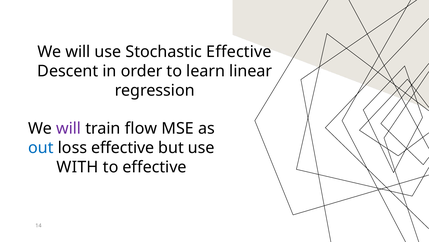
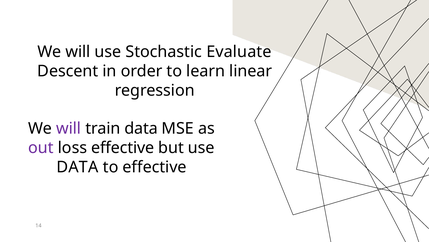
Stochastic Effective: Effective -> Evaluate (239, 52)
train flow: flow -> data (141, 128)
out colour: blue -> purple (41, 147)
WITH: WITH -> DATA (77, 167)
